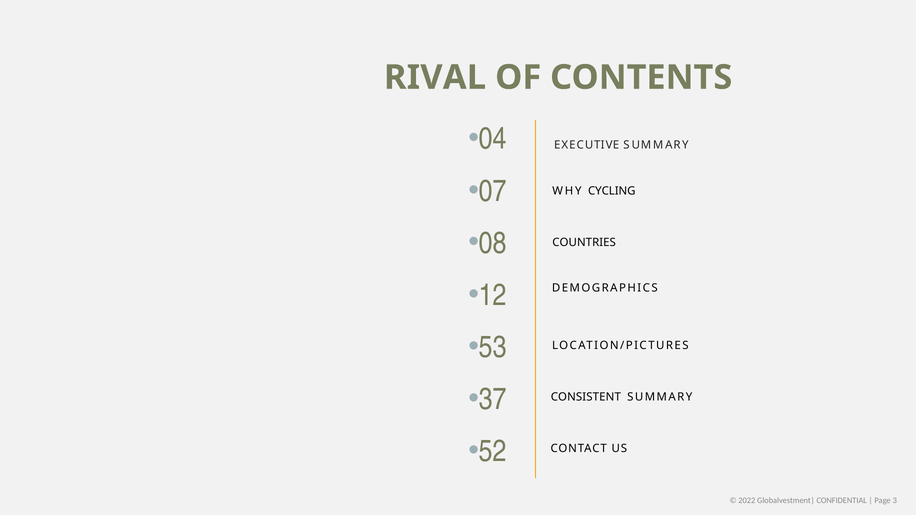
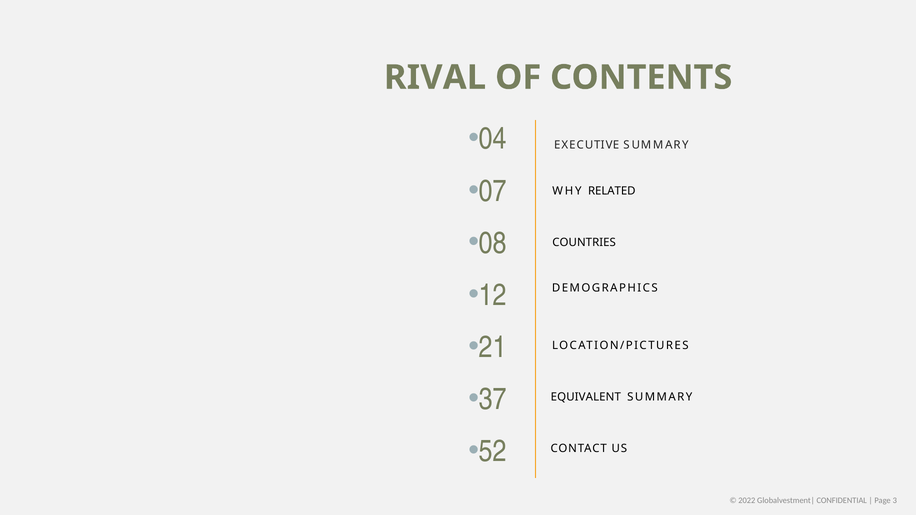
CYCLING: CYCLING -> RELATED (612, 191)
53: 53 -> 21 (493, 347)
CONSISTENT: CONSISTENT -> EQUIVALENT (586, 397)
